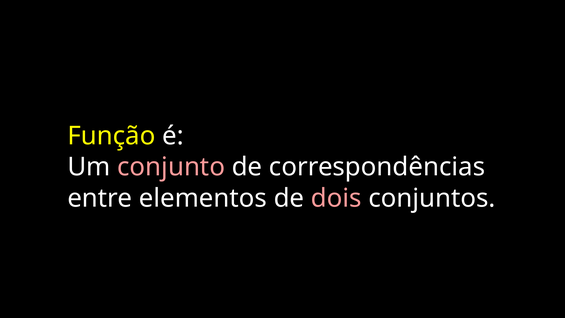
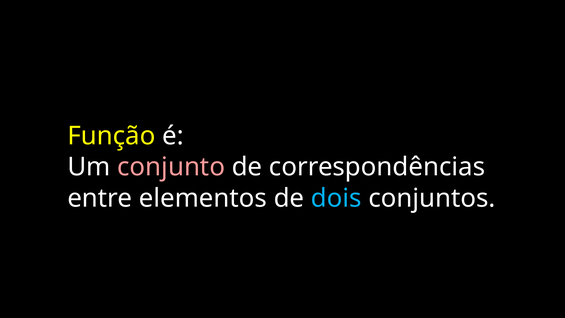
dois colour: pink -> light blue (336, 198)
